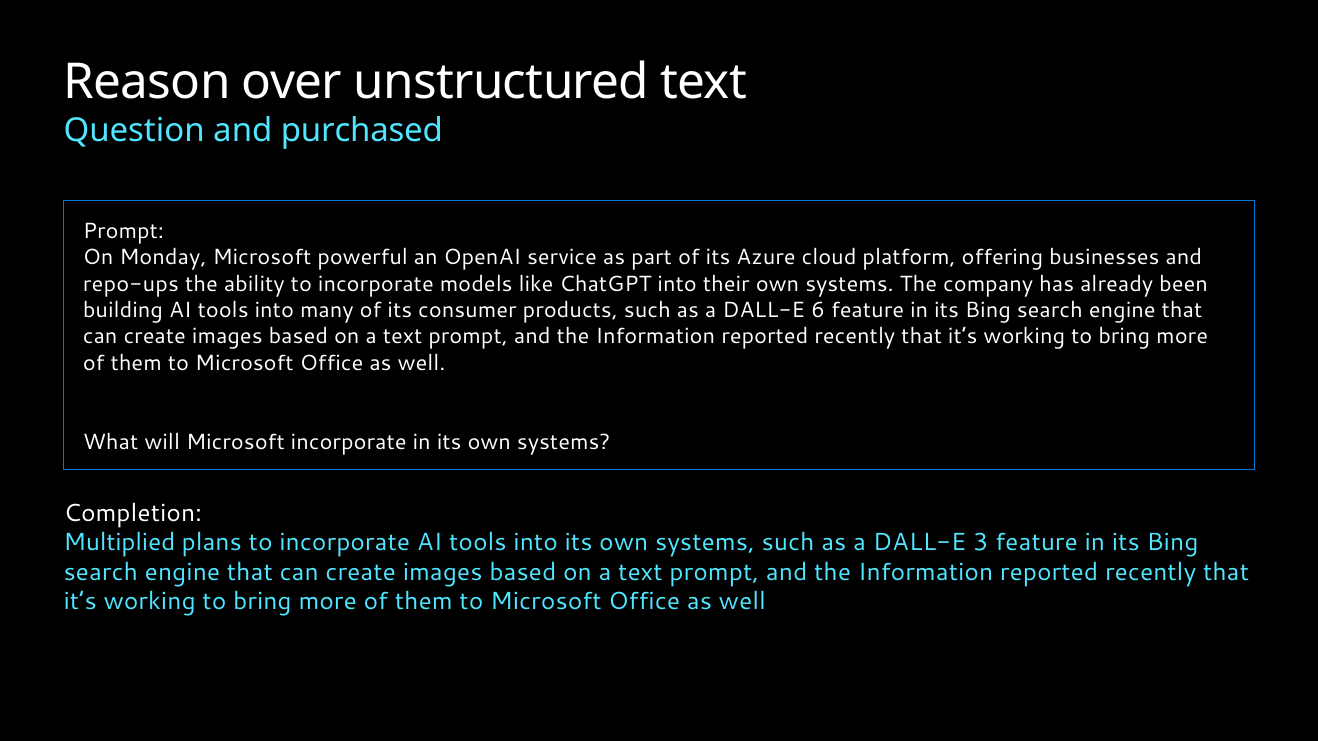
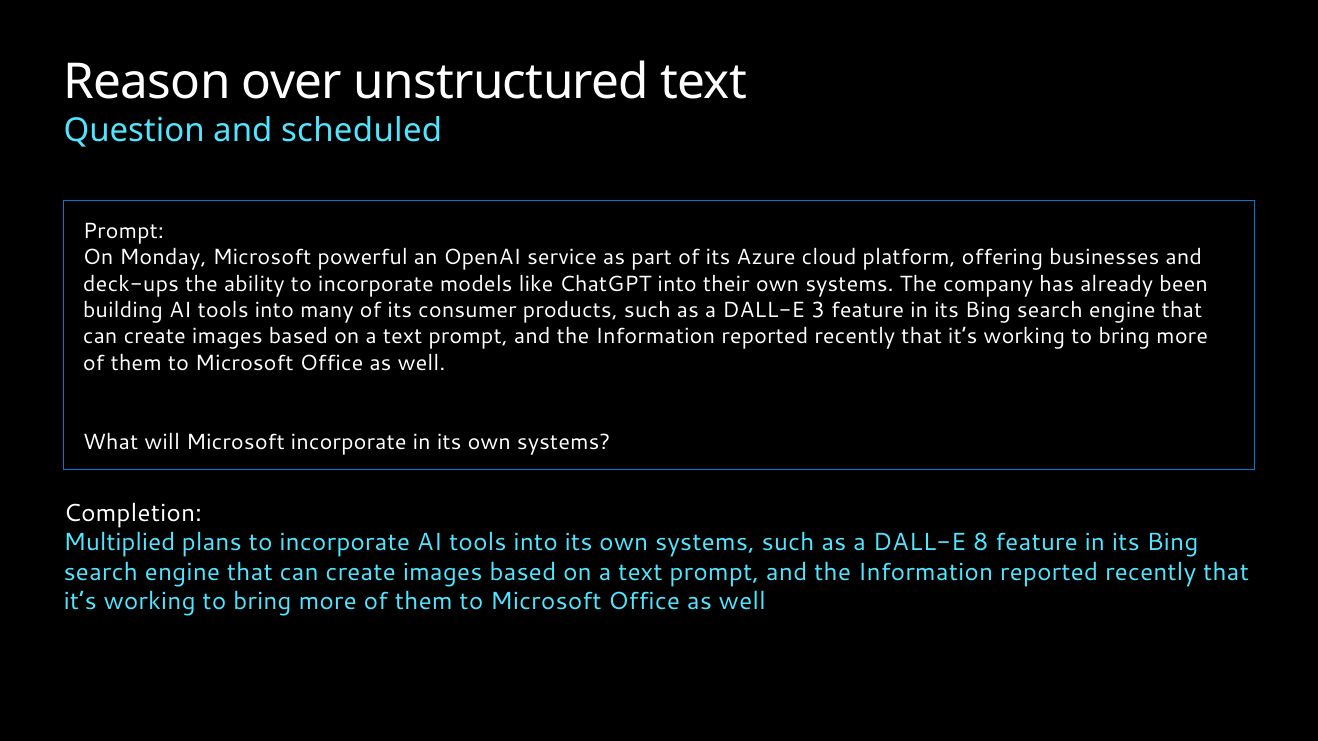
purchased: purchased -> scheduled (362, 131)
repo-ups: repo-ups -> deck-ups (131, 284)
6: 6 -> 3 (818, 311)
3: 3 -> 8 (981, 543)
